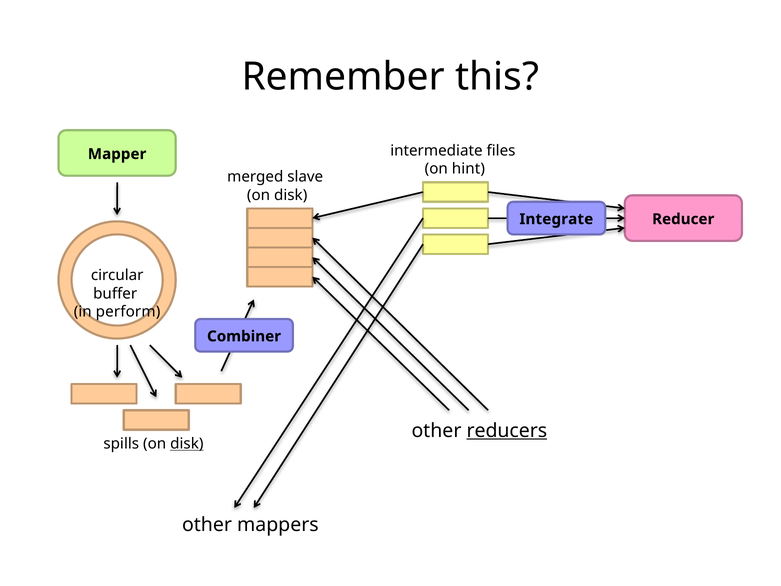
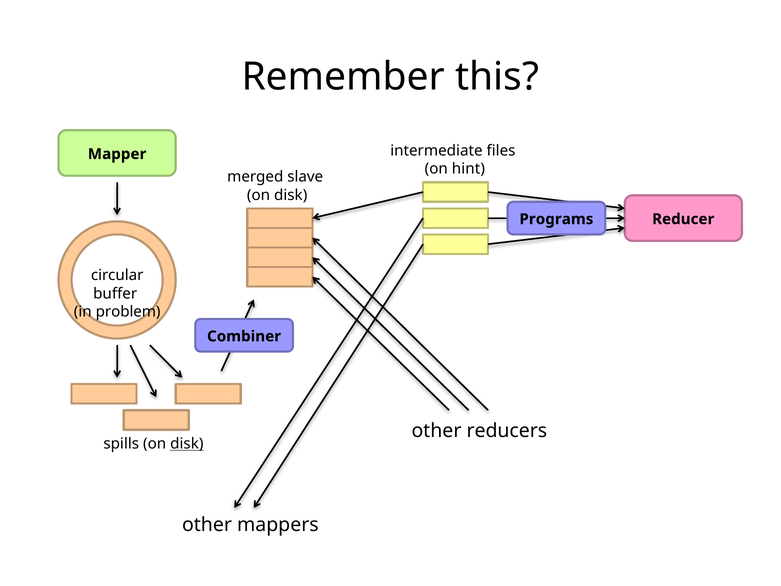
Integrate: Integrate -> Programs (556, 219)
perform: perform -> problem (128, 312)
reducers underline: present -> none (507, 431)
